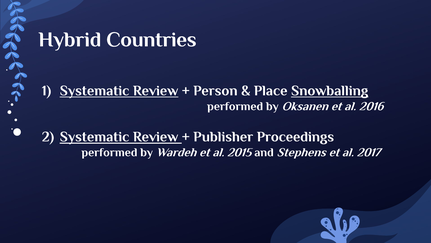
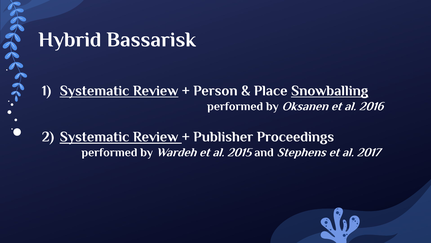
Countries: Countries -> Bassarisk (151, 39)
